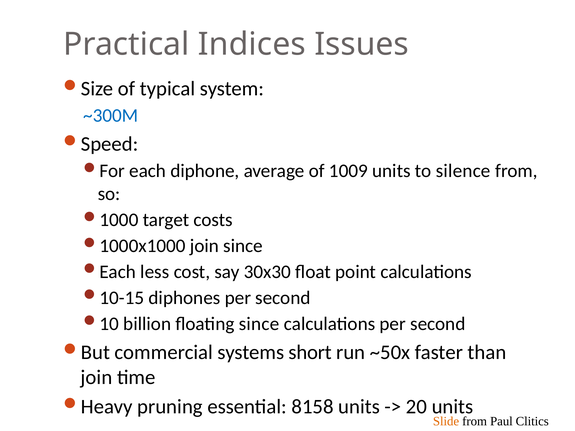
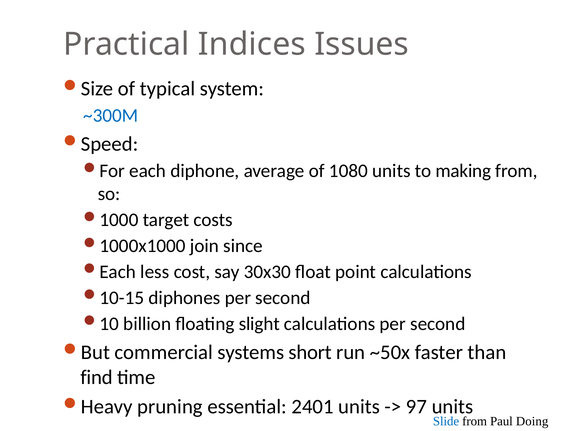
1009: 1009 -> 1080 (348, 171)
silence: silence -> making (463, 171)
floating since: since -> slight (259, 324)
join: join -> find (96, 377)
8158: 8158 -> 2401 (313, 407)
20: 20 -> 97 (417, 407)
Slide colour: orange -> blue (446, 421)
Clitics: Clitics -> Doing (532, 421)
